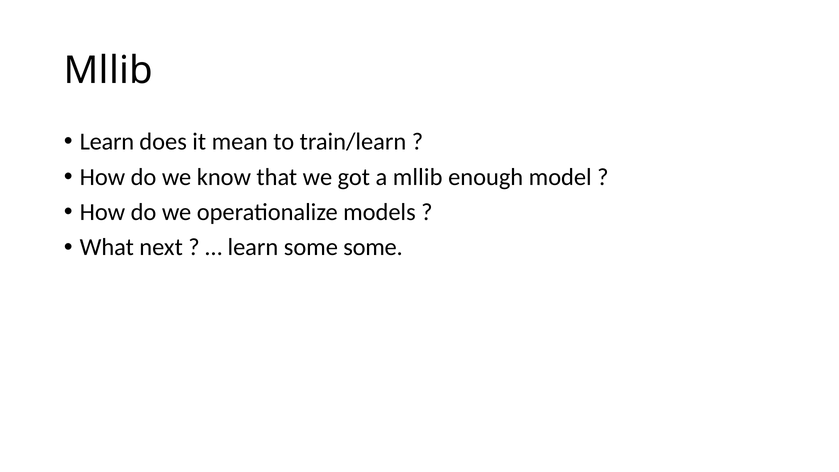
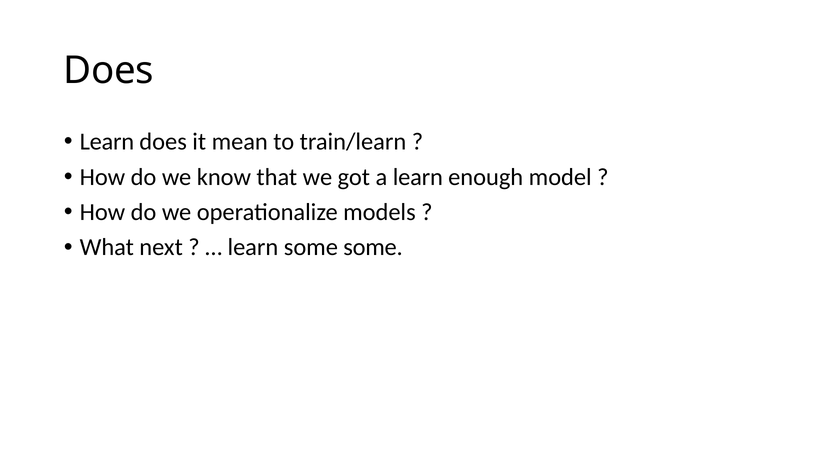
Mllib: Mllib -> Does (109, 70)
a mllib: mllib -> learn (418, 177)
